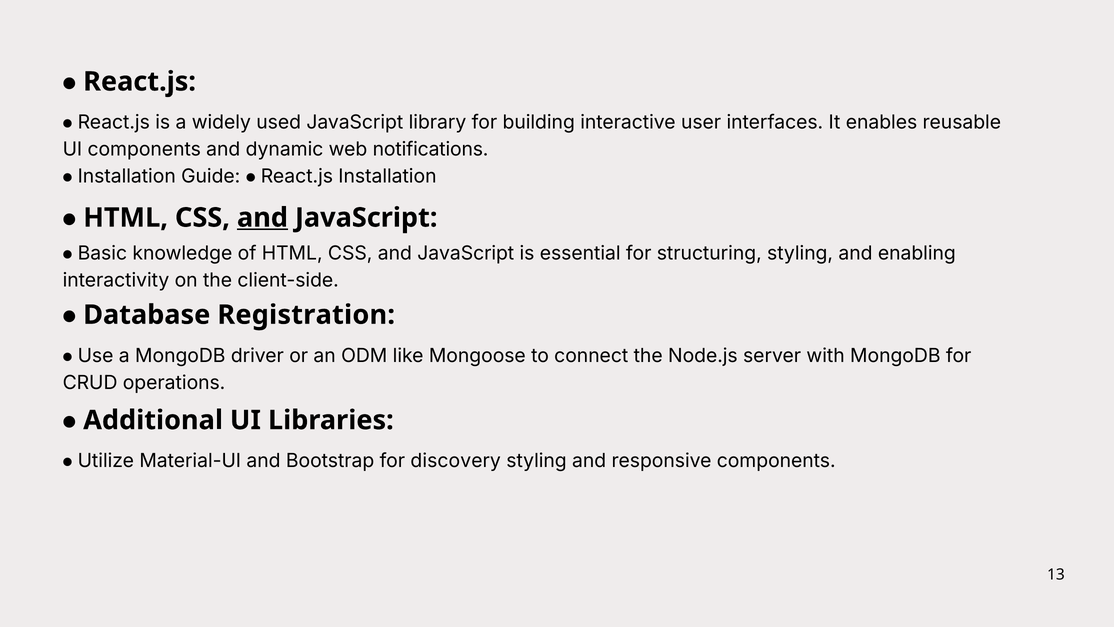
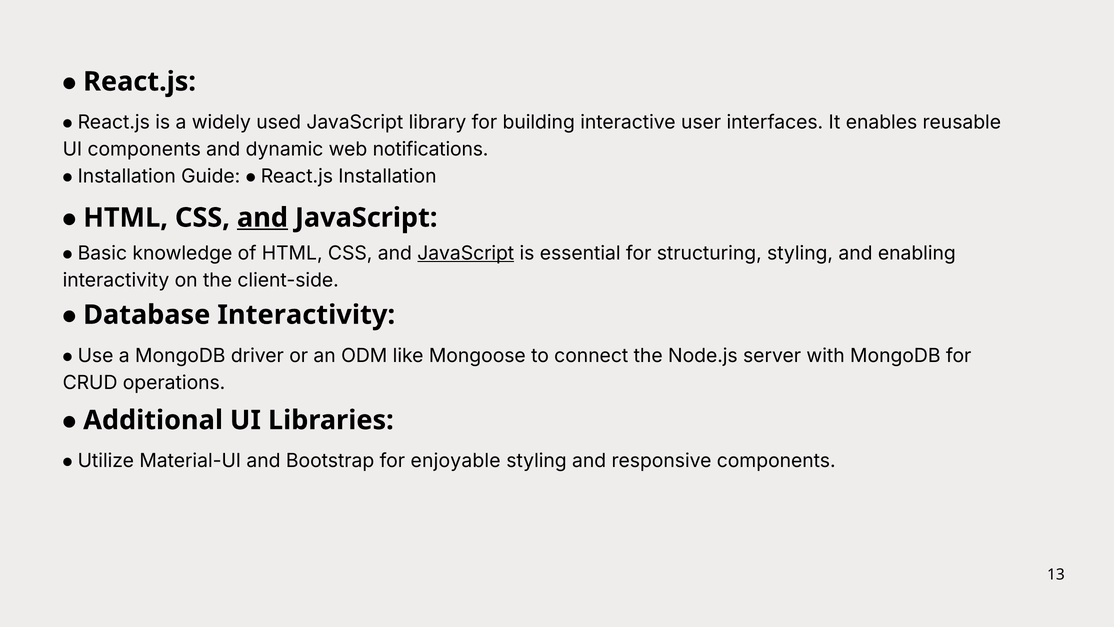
JavaScript underline: none -> present (466, 253)
Database Registration: Registration -> Interactivity (306, 315)
discovery: discovery -> enjoyable (456, 461)
